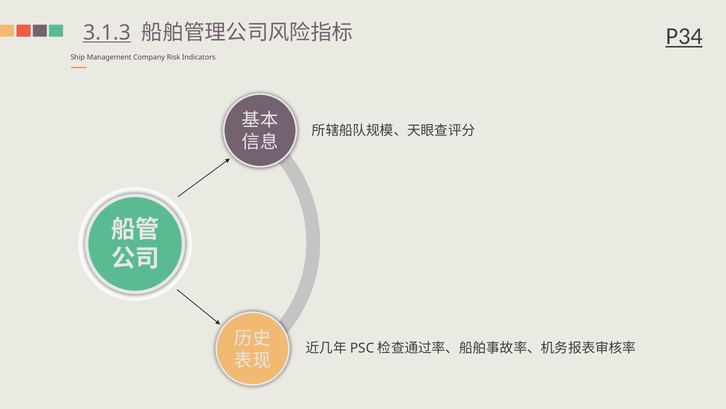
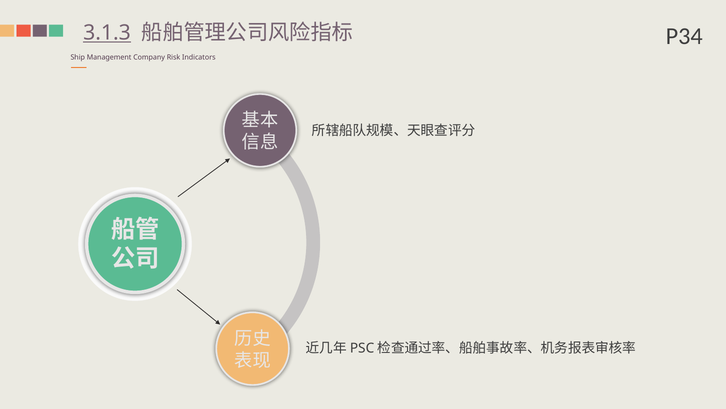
P34 underline: present -> none (684, 36)
